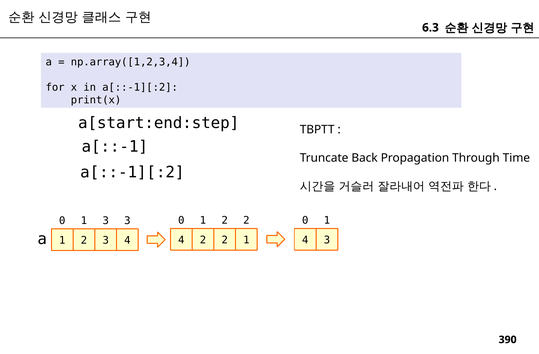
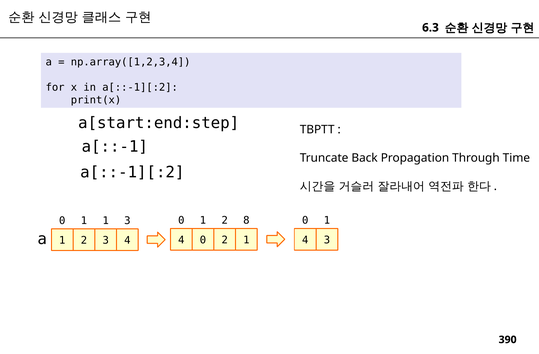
1 2 2: 2 -> 8 (246, 220)
3: 3 -> 1 (106, 221)
4 2: 2 -> 0 (203, 240)
